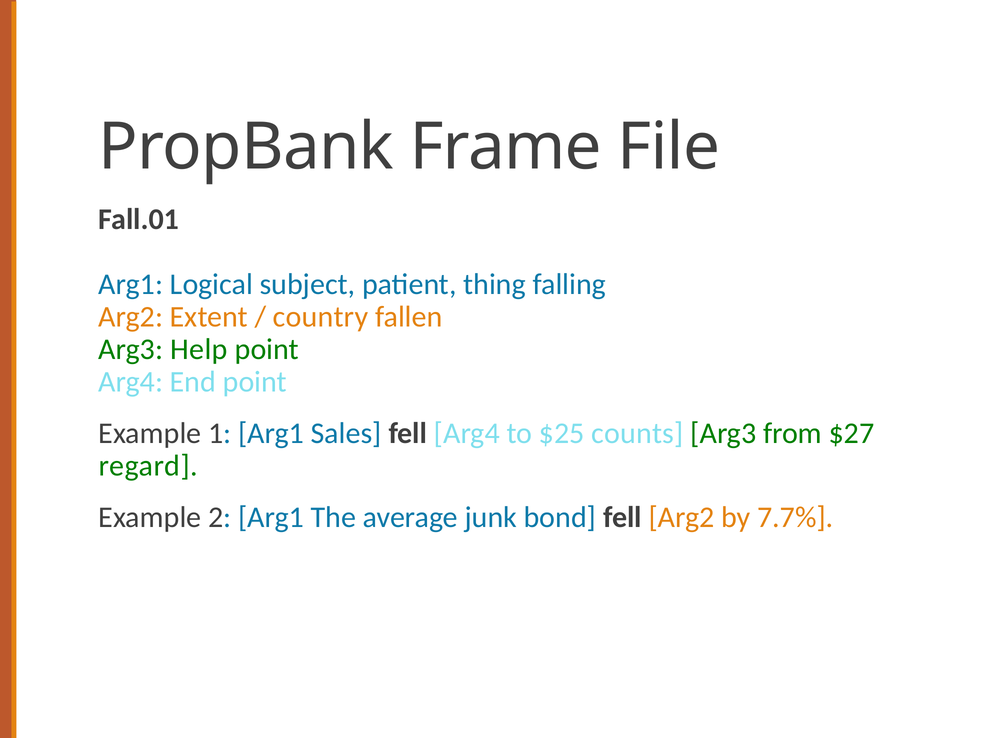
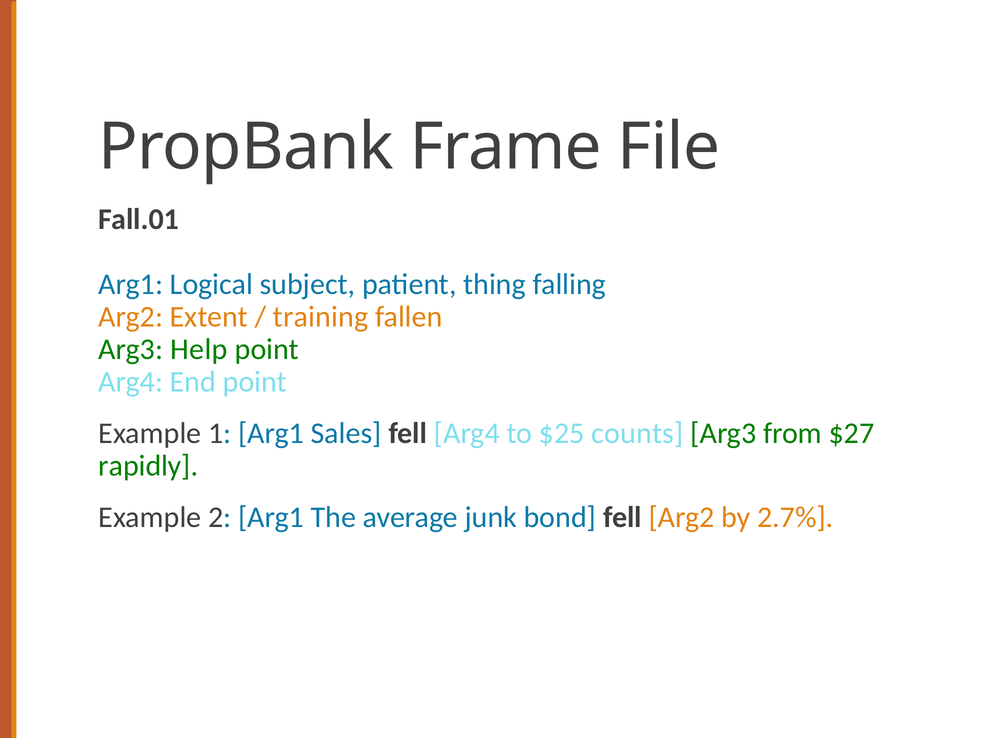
country: country -> training (321, 317)
regard: regard -> rapidly (148, 466)
7.7%: 7.7% -> 2.7% (795, 517)
